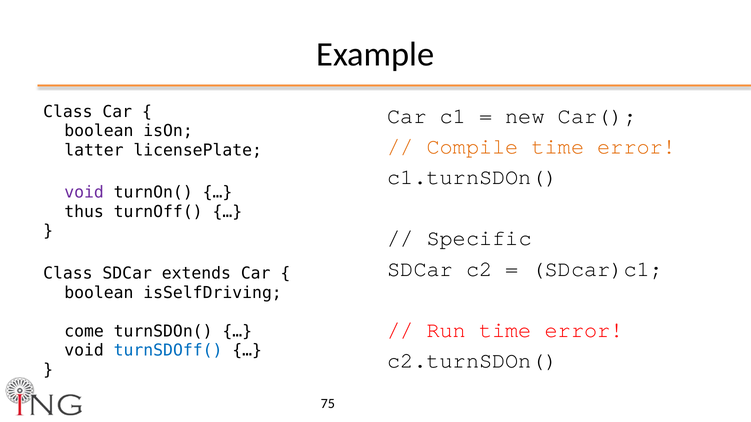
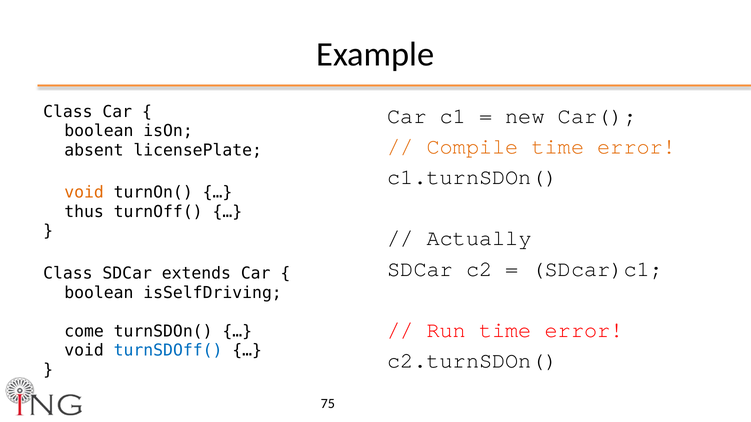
latter: latter -> absent (94, 150)
void colour: purple -> orange (84, 193)
Specific: Specific -> Actually (479, 239)
